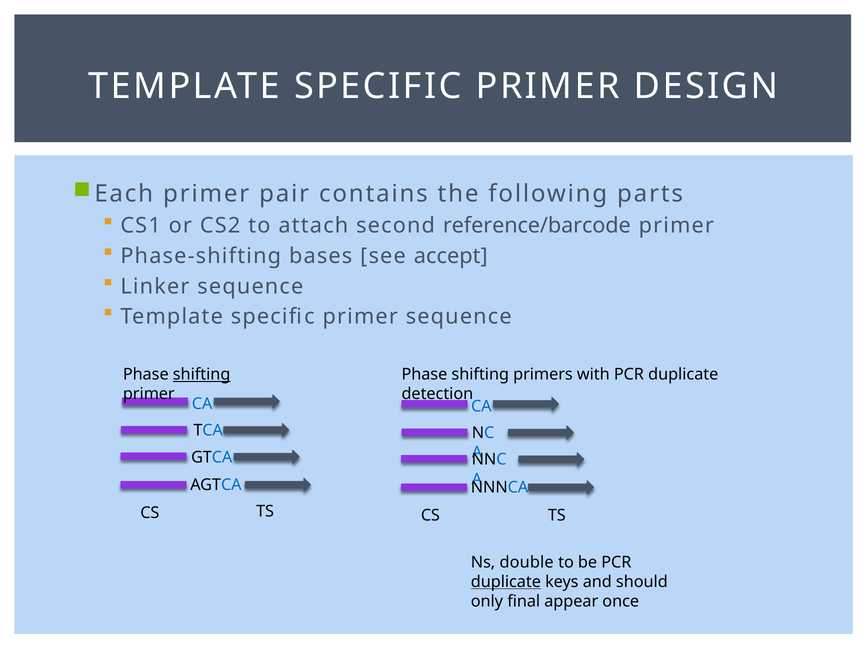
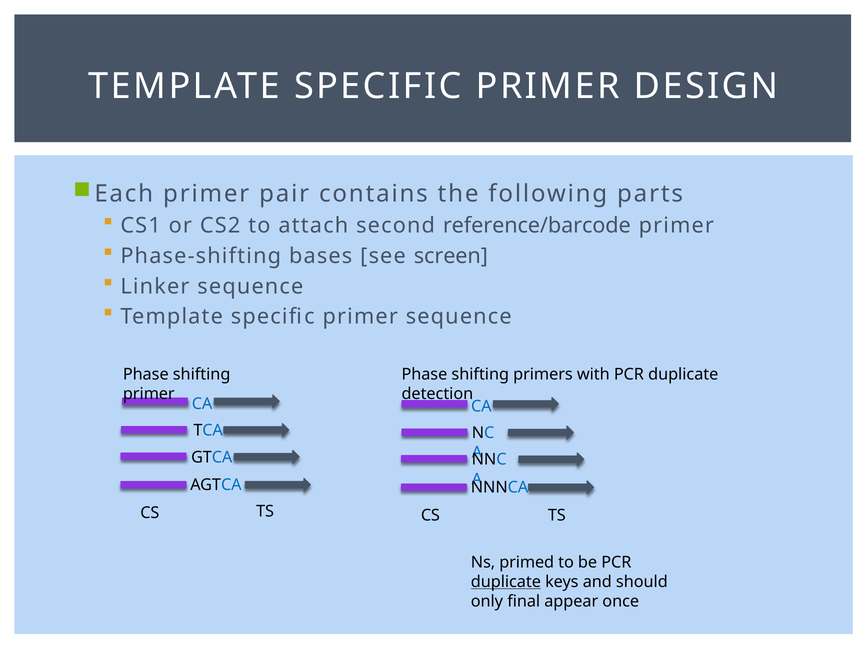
accept: accept -> screen (451, 256)
shifting underline: present -> none (202, 374)
double: double -> primed (527, 562)
